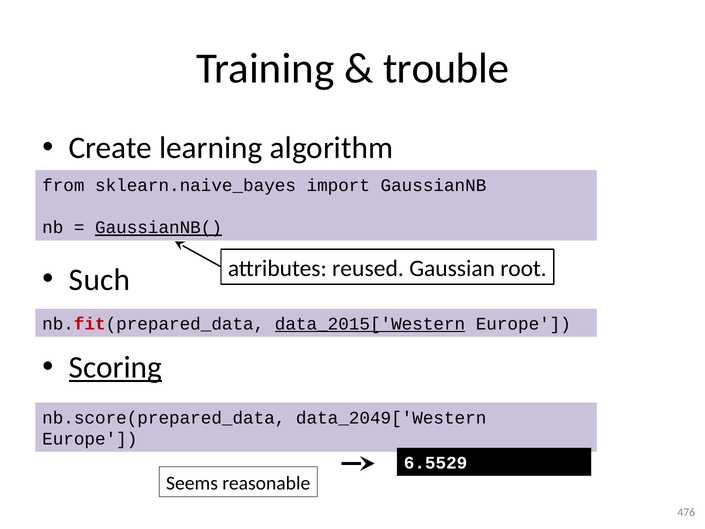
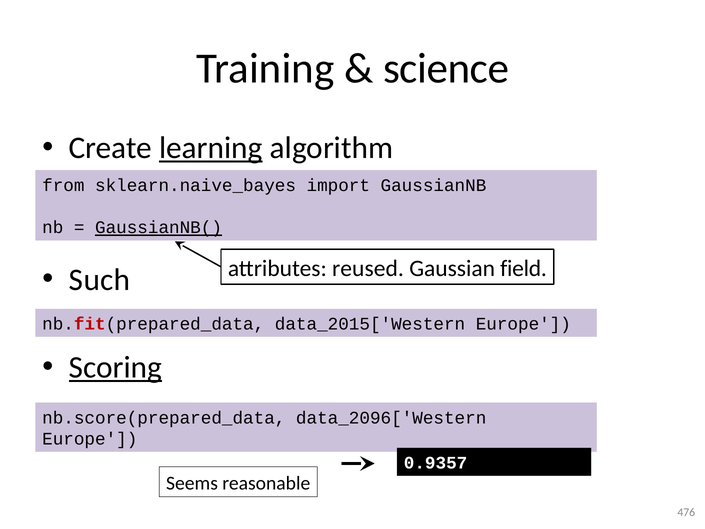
trouble: trouble -> science (446, 68)
learning underline: none -> present (211, 148)
root: root -> field (524, 268)
data_2015['Western underline: present -> none (370, 324)
data_2049['Western: data_2049['Western -> data_2096['Western (391, 418)
6.5529: 6.5529 -> 0.9357 (436, 463)
